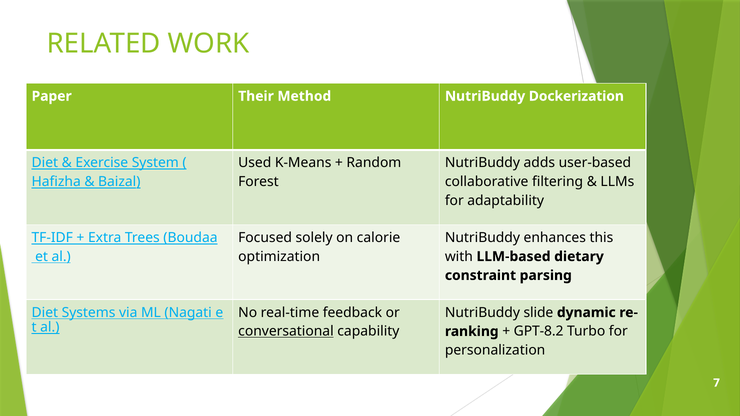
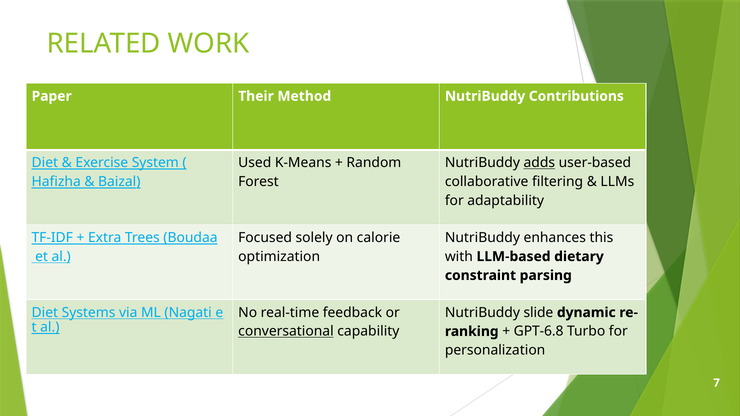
Dockerization: Dockerization -> Contributions (576, 96)
adds underline: none -> present (539, 163)
GPT-8.2: GPT-8.2 -> GPT-6.8 (539, 332)
